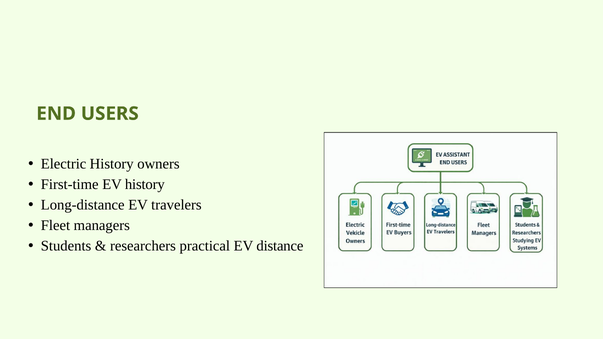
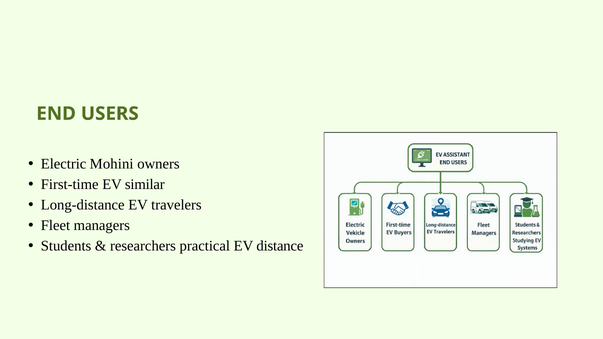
Electric History: History -> Mohini (112, 164)
EV history: history -> similar (145, 185)
